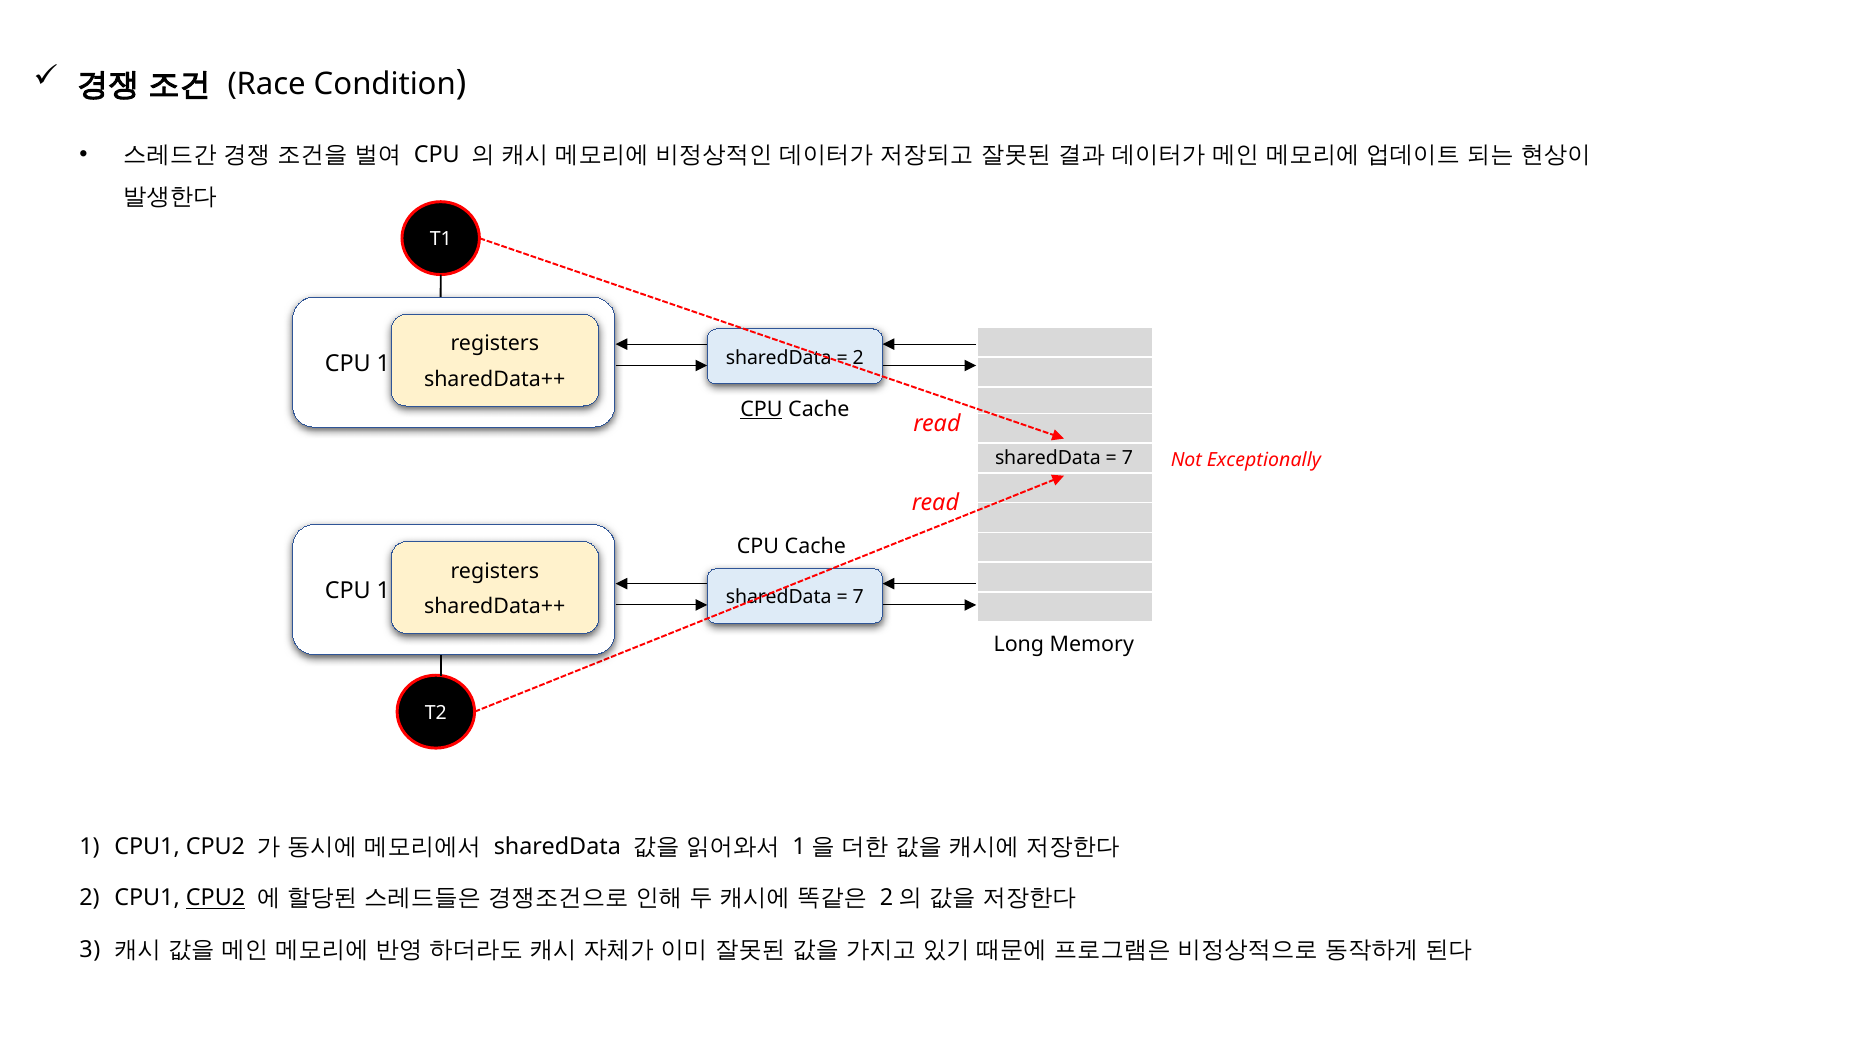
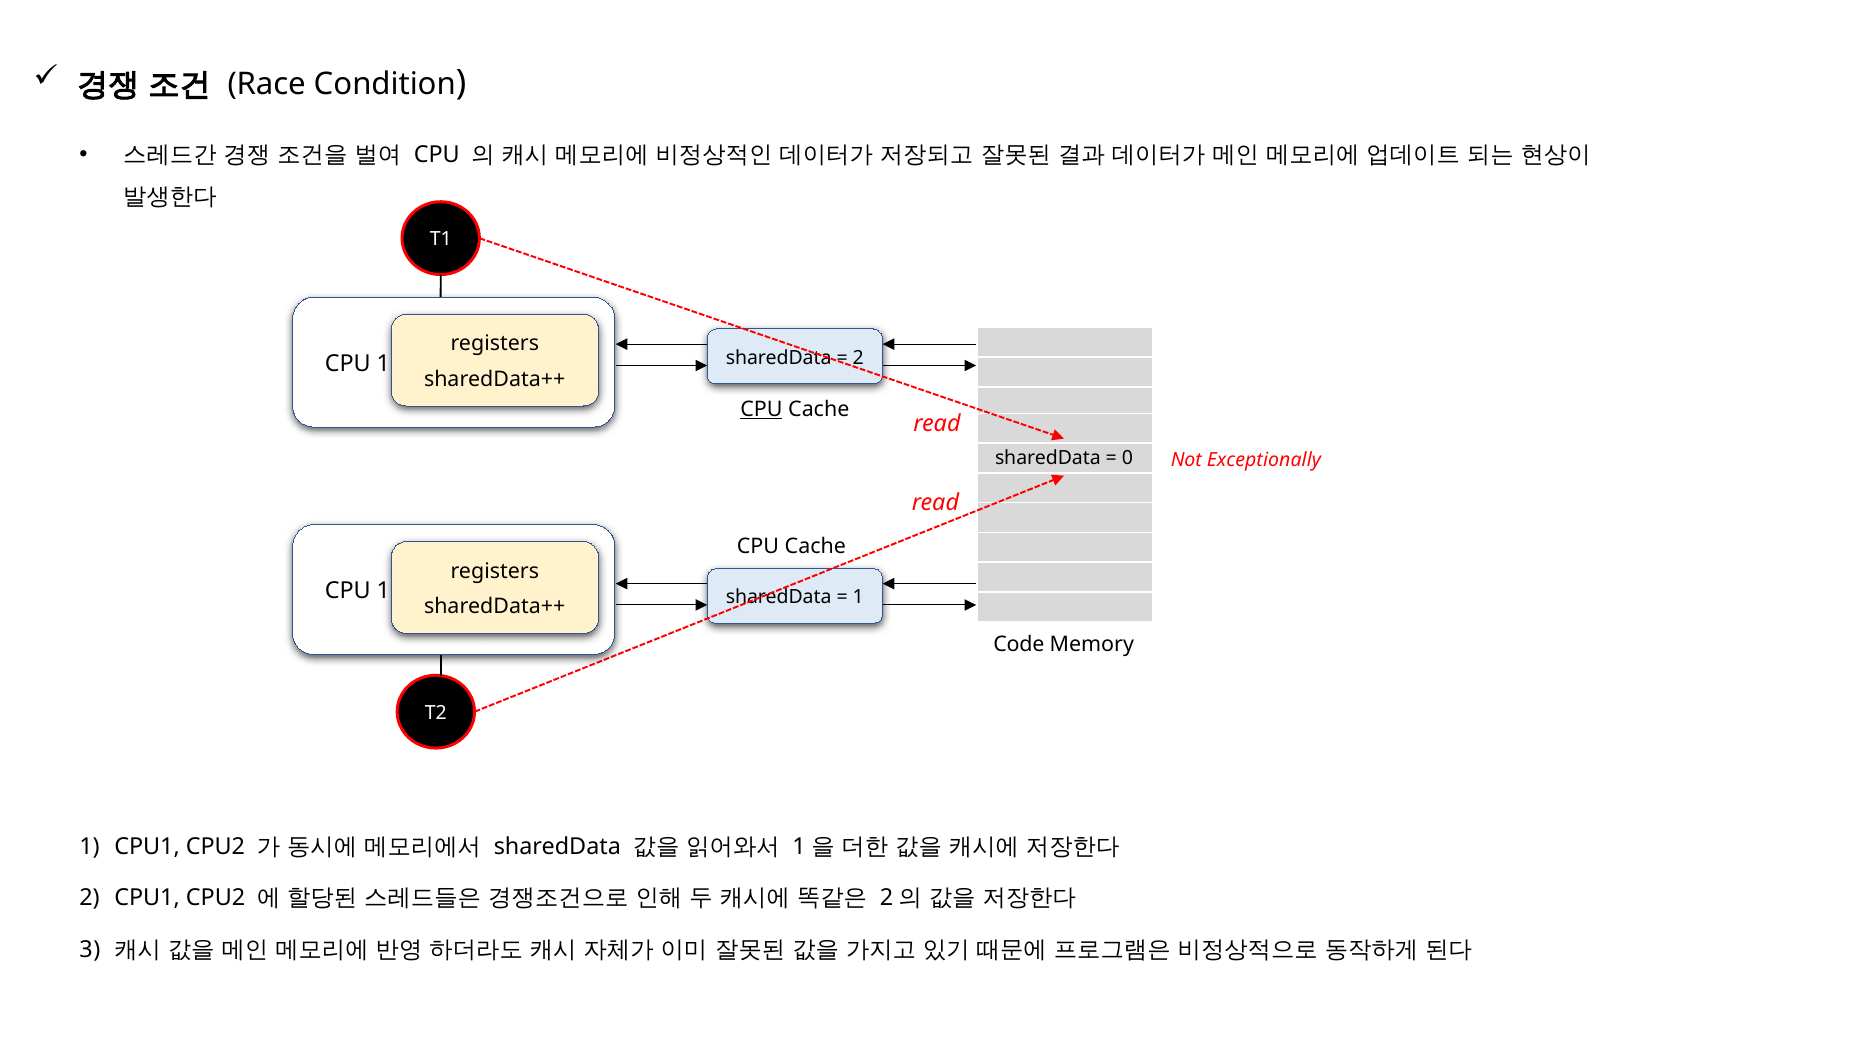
7: 7 -> 0 (1127, 459)
7: 7 -> 1 (858, 598)
Long: Long -> Code (1019, 644)
CPU2 underline: present -> none (216, 899)
